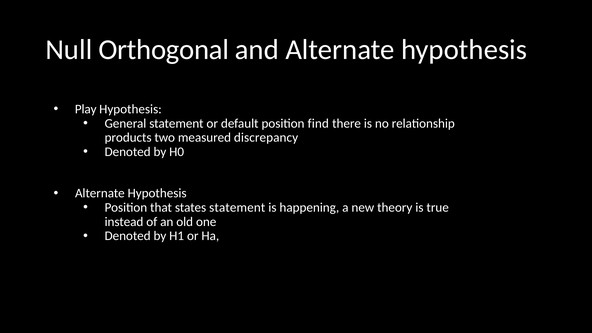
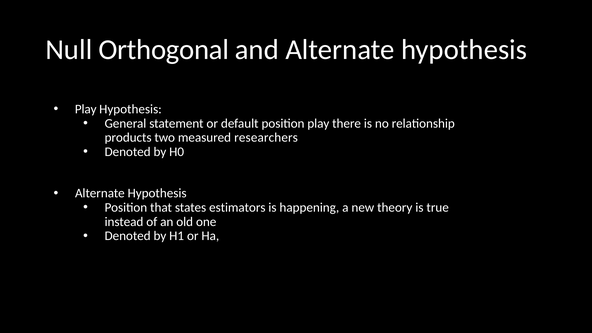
position find: find -> play (318, 123)
discrepancy: discrepancy -> researchers (266, 138)
states statement: statement -> estimators (237, 208)
